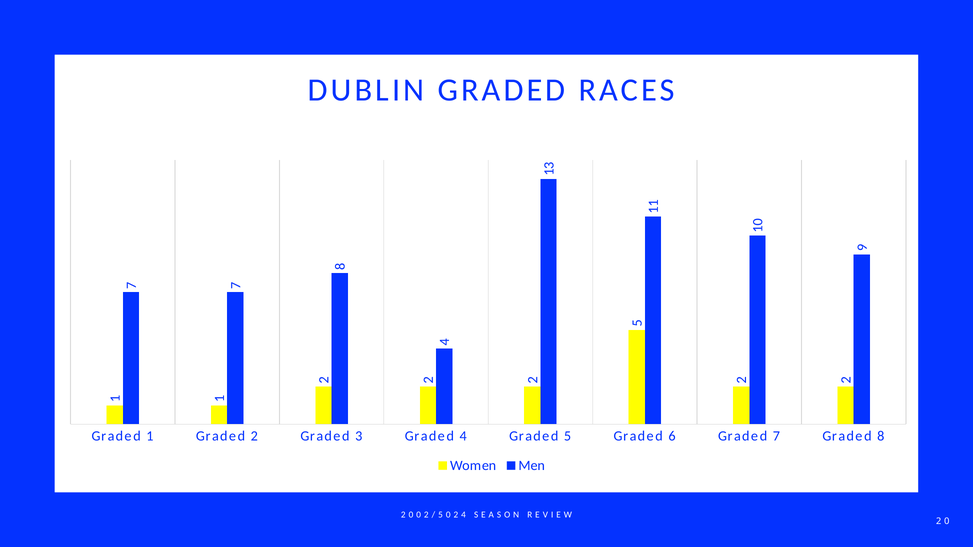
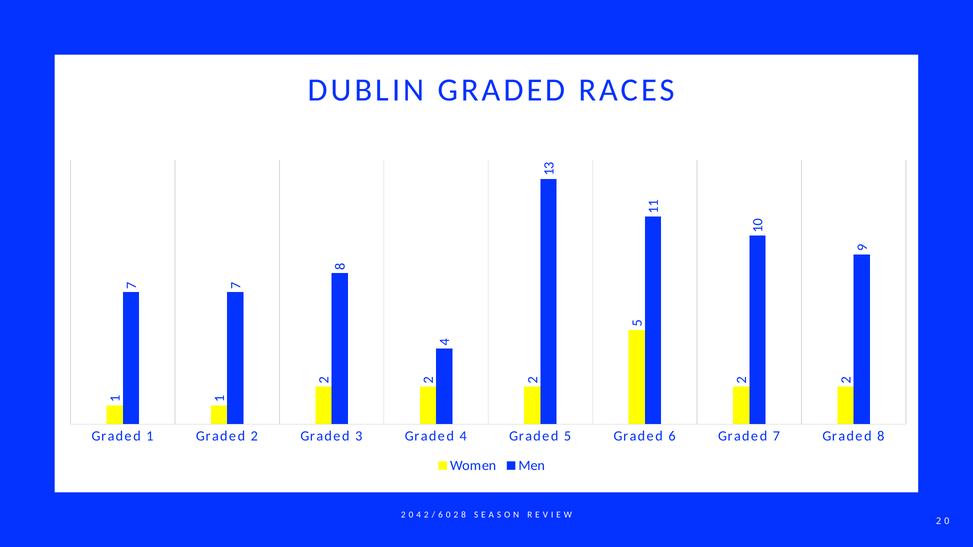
0: 0 -> 4 (419, 515)
5: 5 -> 6 (441, 515)
2 4: 4 -> 8 (464, 515)
